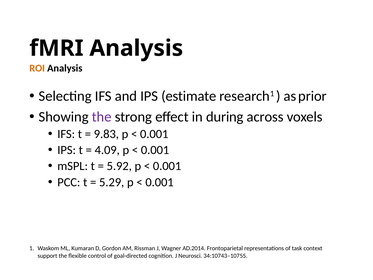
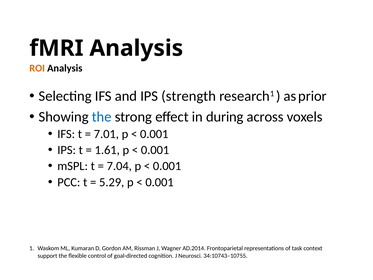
estimate: estimate -> strength (189, 96)
the colour: purple -> blue (102, 117)
9.83: 9.83 -> 7.01 (106, 134)
4.09: 4.09 -> 1.61 (107, 150)
5.92: 5.92 -> 7.04 (119, 166)
